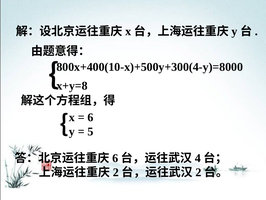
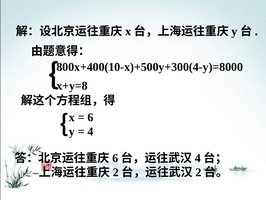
5: 5 -> 4 (90, 131)
